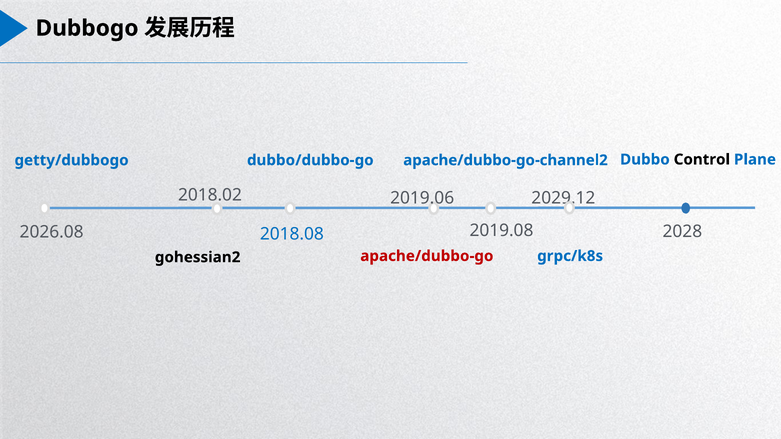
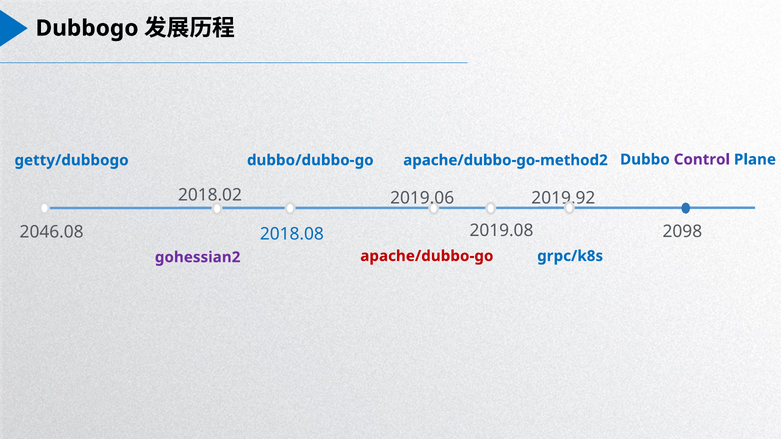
Control colour: black -> purple (702, 160)
apache/dubbo-go-channel2: apache/dubbo-go-channel2 -> apache/dubbo-go-method2 (505, 160)
2029.12: 2029.12 -> 2019.92 (563, 198)
2028: 2028 -> 2098 (682, 232)
2026.08: 2026.08 -> 2046.08 (52, 232)
gohessian2 colour: black -> purple (198, 257)
